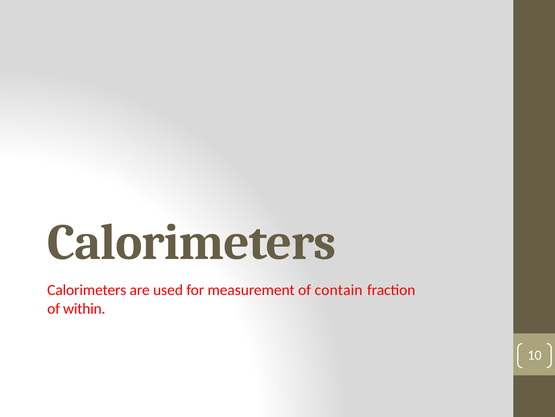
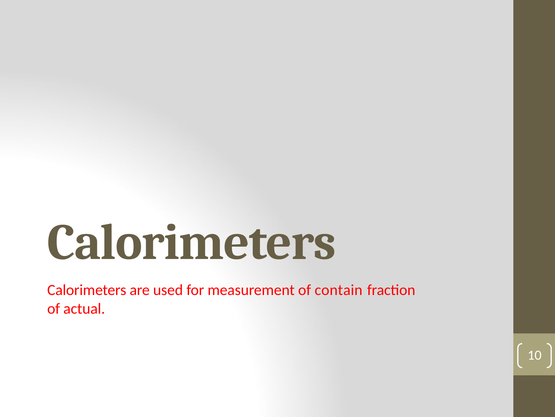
within: within -> actual (84, 308)
